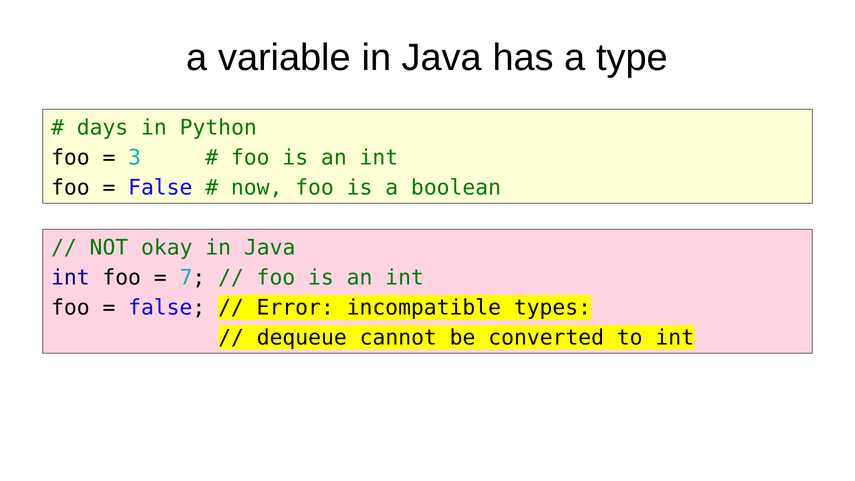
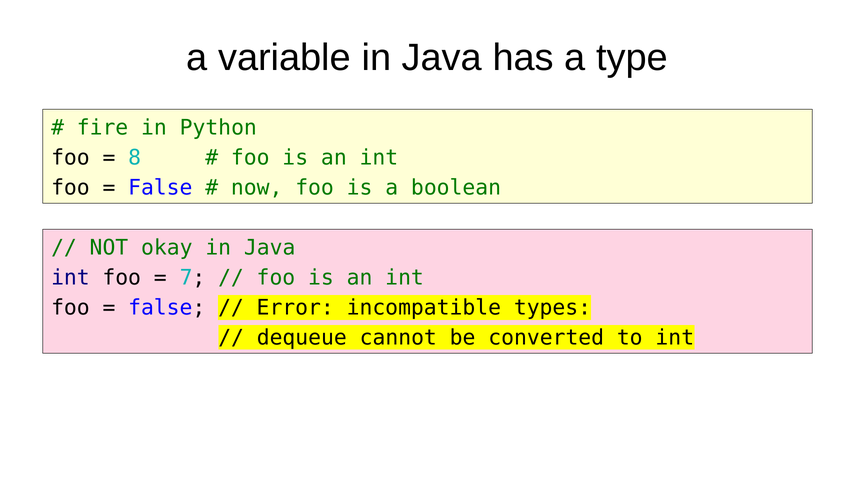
days: days -> fire (103, 128)
3: 3 -> 8 (135, 158)
